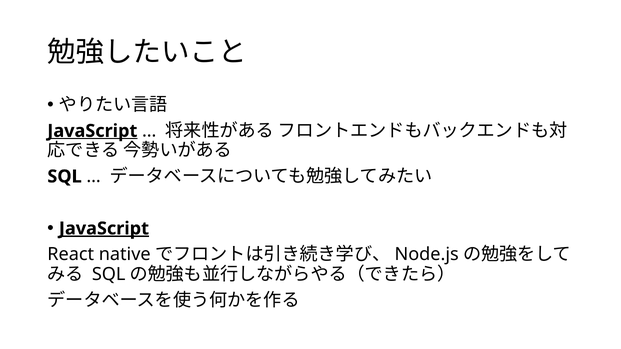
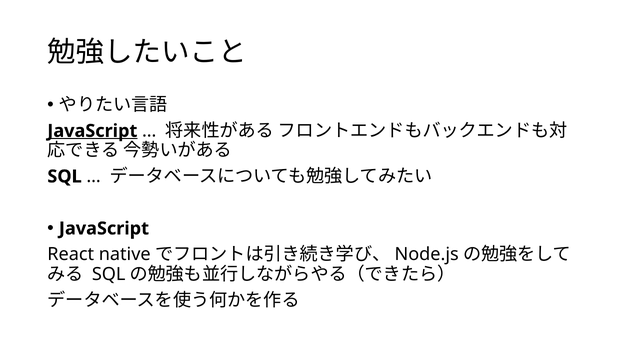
JavaScript underline: present -> none (104, 229)
